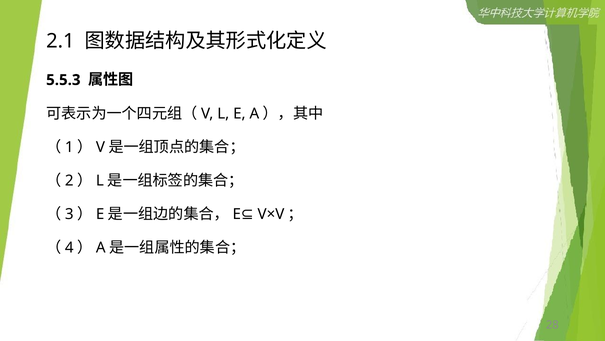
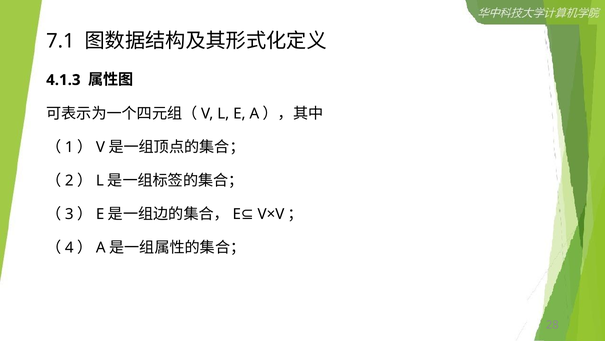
2.1: 2.1 -> 7.1 (60, 41)
5.5.3: 5.5.3 -> 4.1.3 (63, 80)
